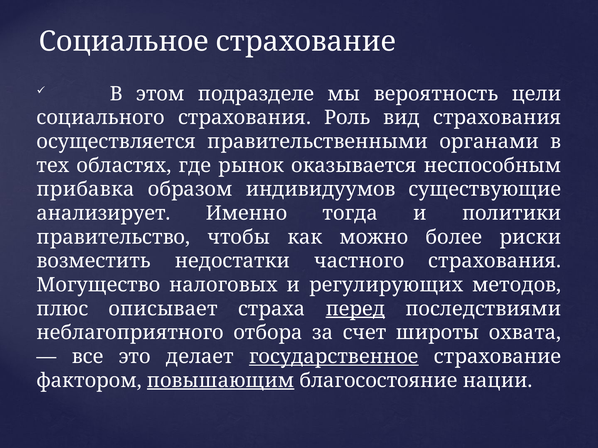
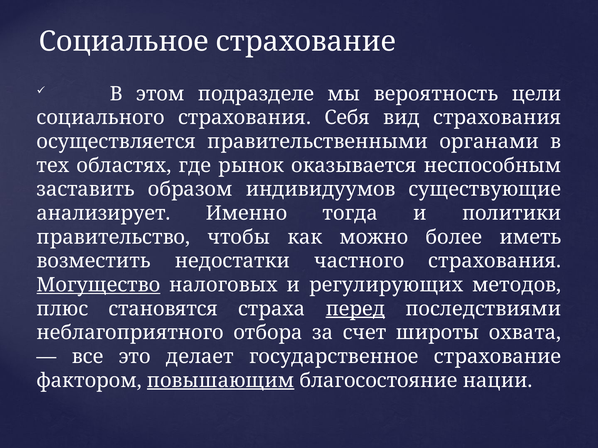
Роль: Роль -> Себя (347, 118)
прибавка: прибавка -> заставить (86, 190)
риски: риски -> иметь (530, 237)
Могущество underline: none -> present (98, 285)
описывает: описывает -> становятся (163, 309)
государственное underline: present -> none (334, 357)
